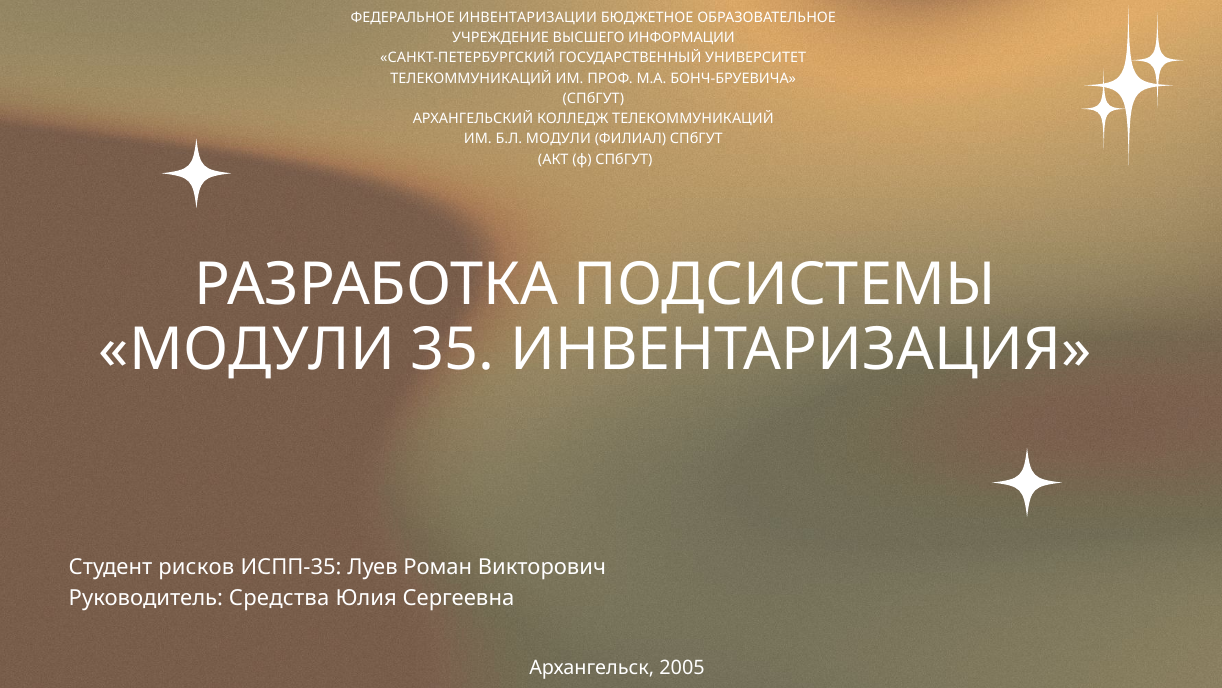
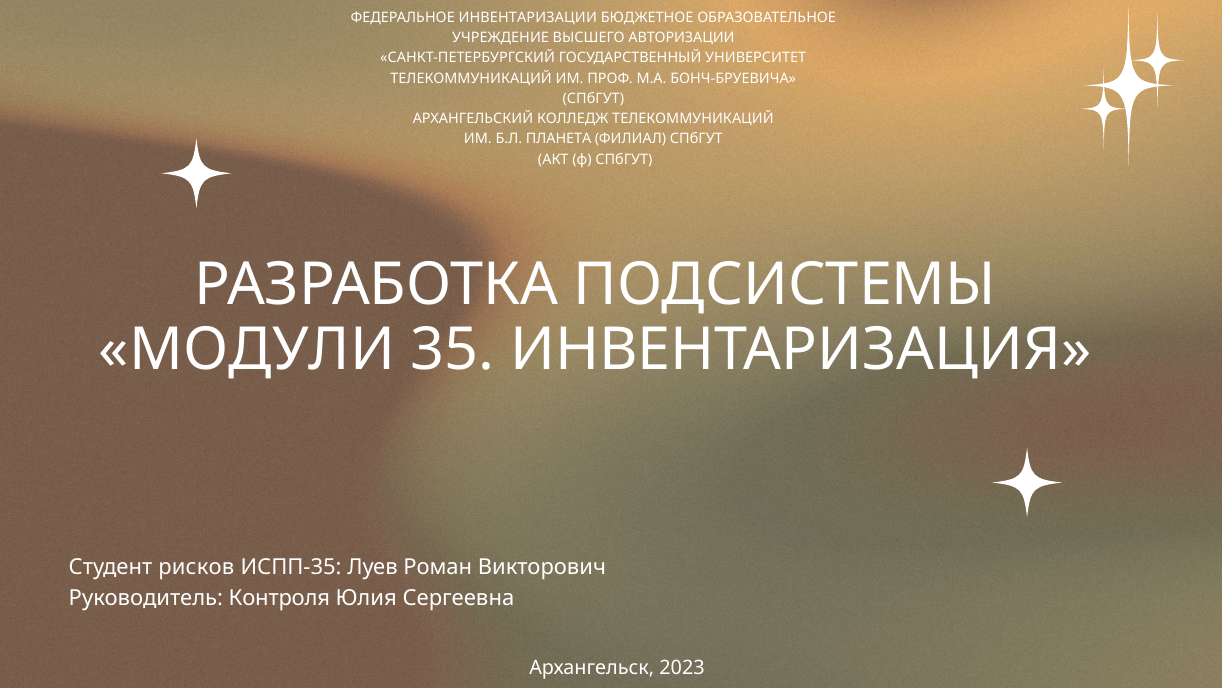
ИНФОРМАЦИИ: ИНФОРМАЦИИ -> АВТОРИЗАЦИИ (682, 38)
Б.Л МОДУЛИ: МОДУЛИ -> ПЛАНЕТА (559, 139)
Средства: Средства -> Контроля (279, 597)
2005: 2005 -> 2023 (682, 667)
